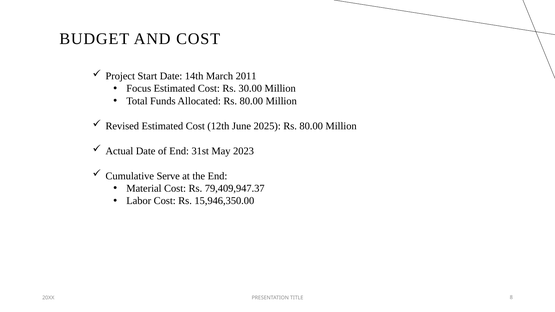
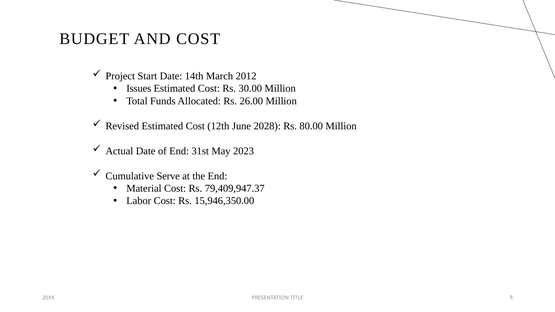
2011: 2011 -> 2012 (246, 76)
Focus: Focus -> Issues (139, 89)
Allocated Rs 80.00: 80.00 -> 26.00 (251, 101)
2025: 2025 -> 2028 (267, 126)
